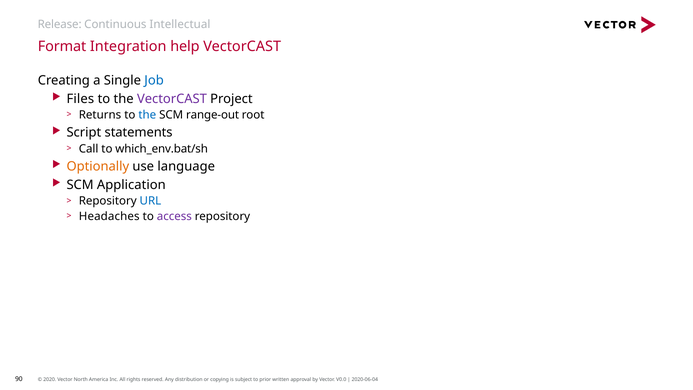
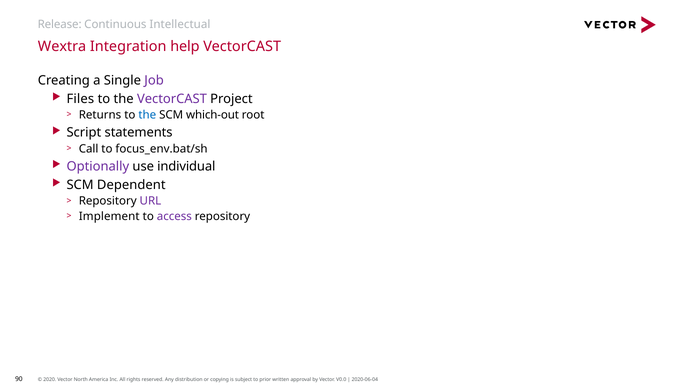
Format: Format -> Wextra (62, 47)
Job colour: blue -> purple (154, 80)
range-out: range-out -> which-out (213, 115)
which_env.bat/sh: which_env.bat/sh -> focus_env.bat/sh (162, 149)
Optionally colour: orange -> purple (98, 166)
language: language -> individual (186, 166)
Application: Application -> Dependent (131, 185)
URL colour: blue -> purple (150, 201)
Headaches: Headaches -> Implement (109, 216)
